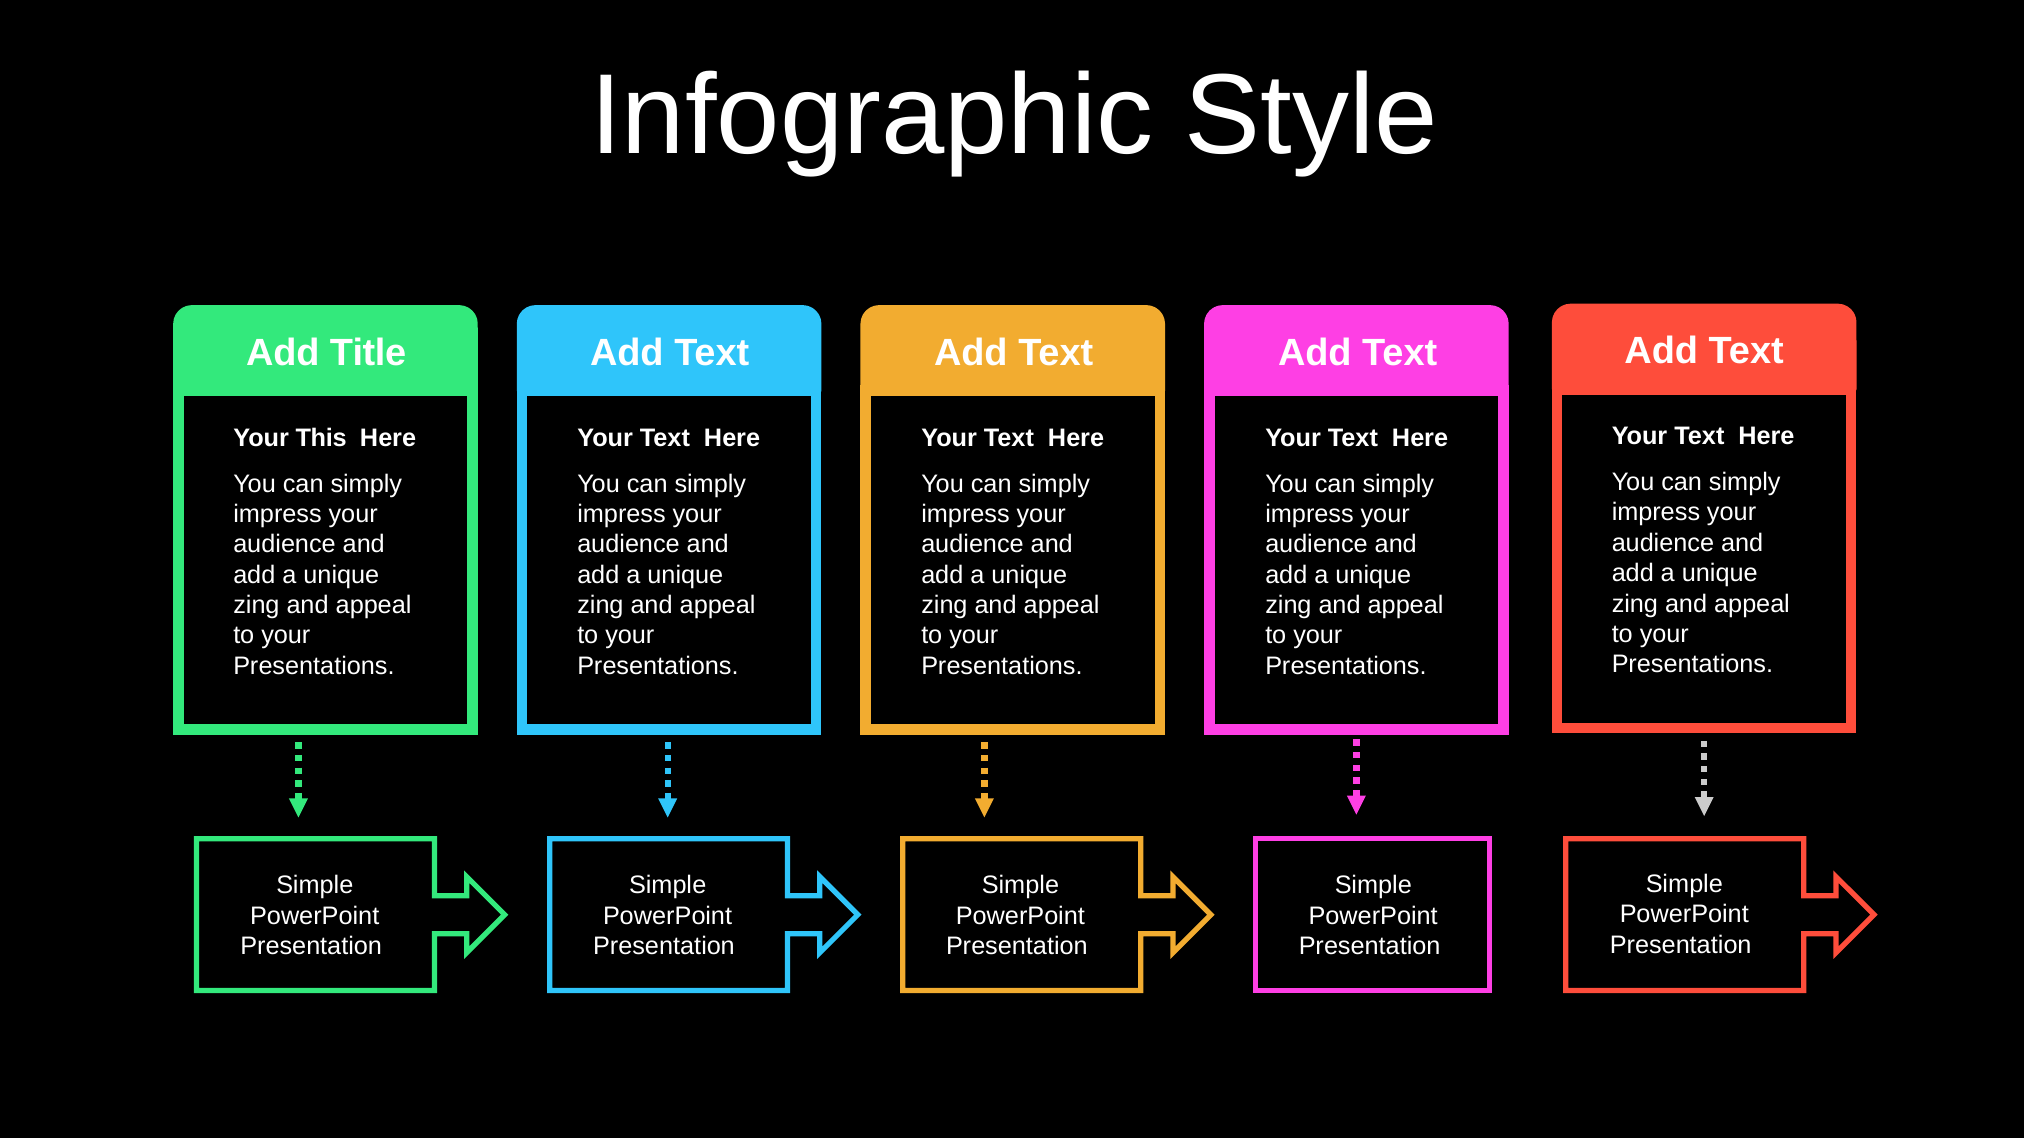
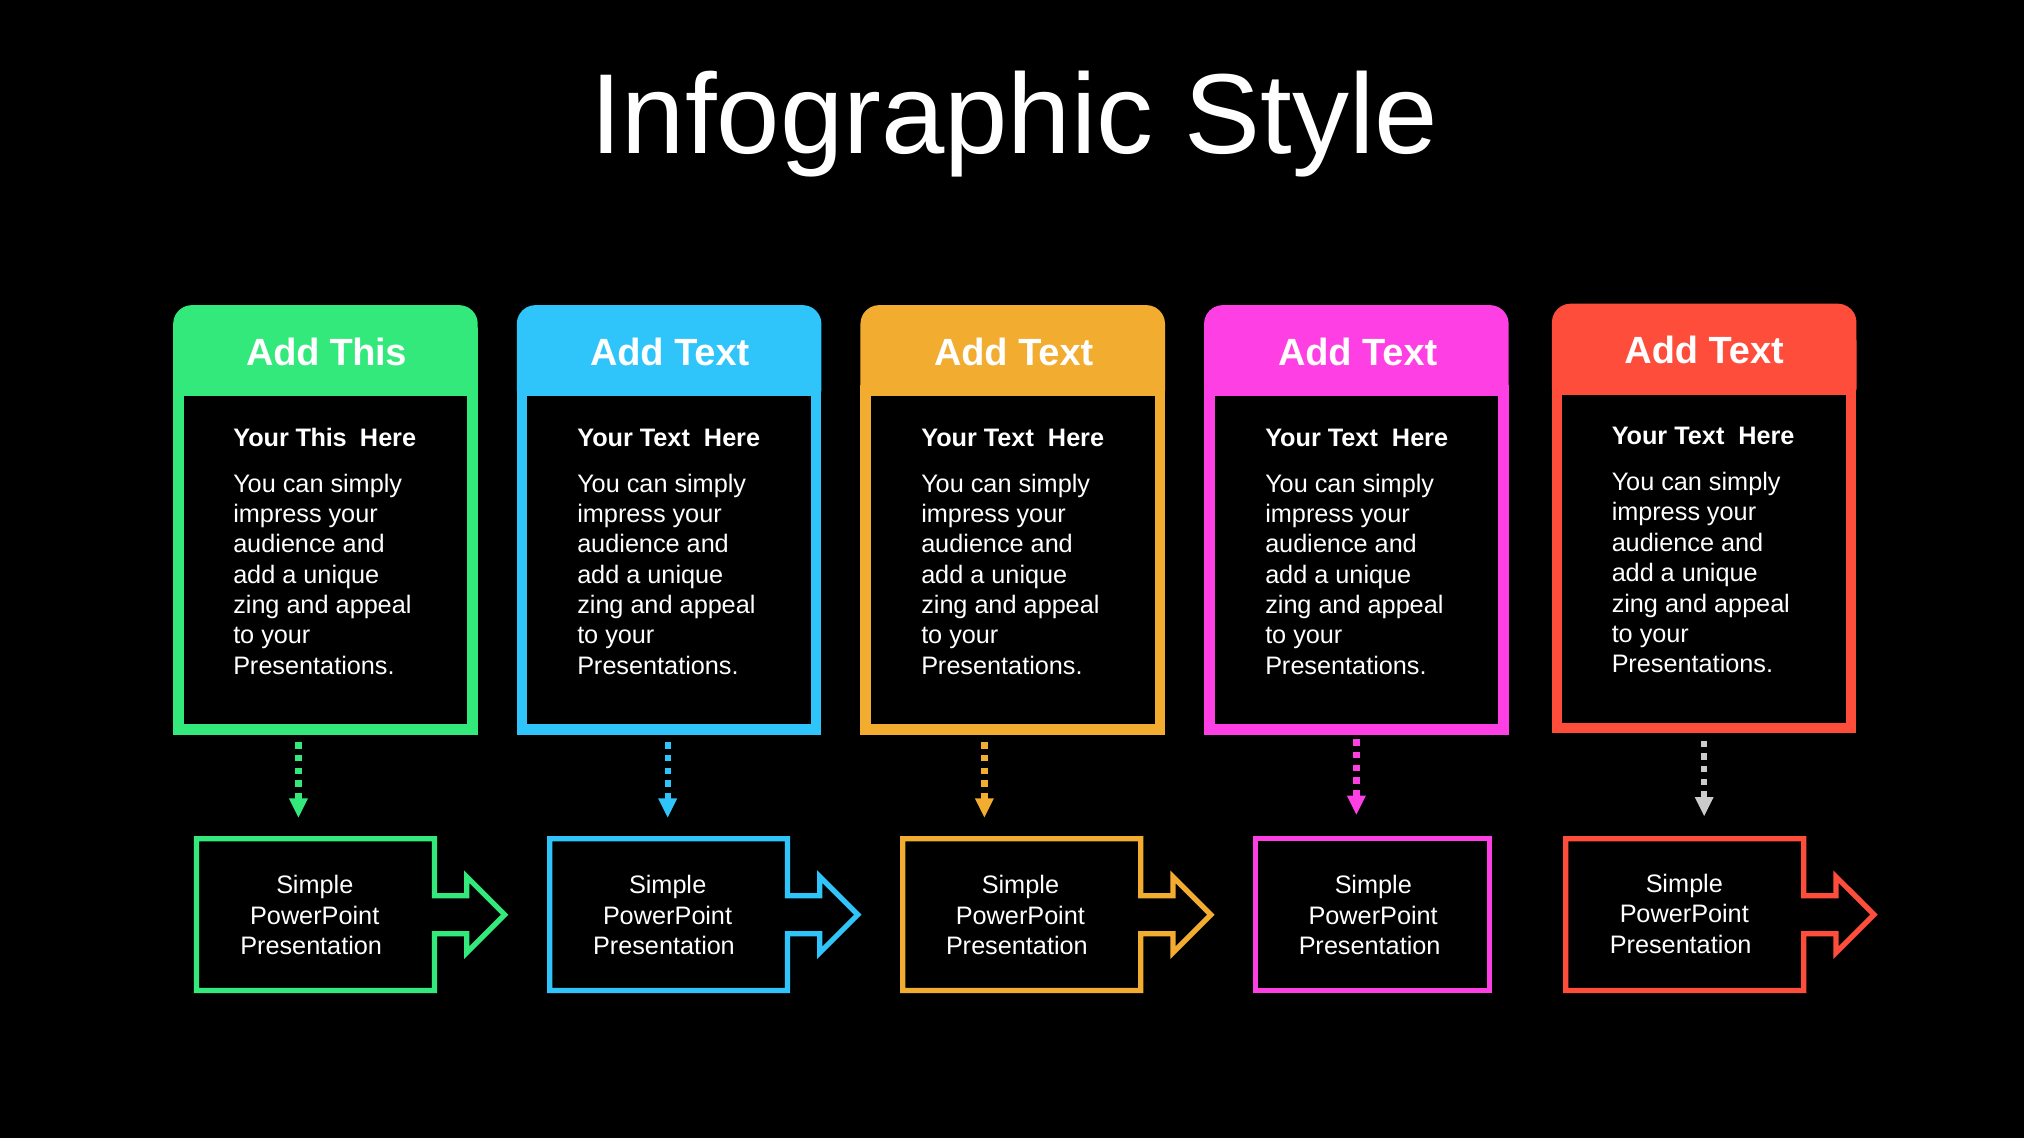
Add Title: Title -> This (368, 353)
